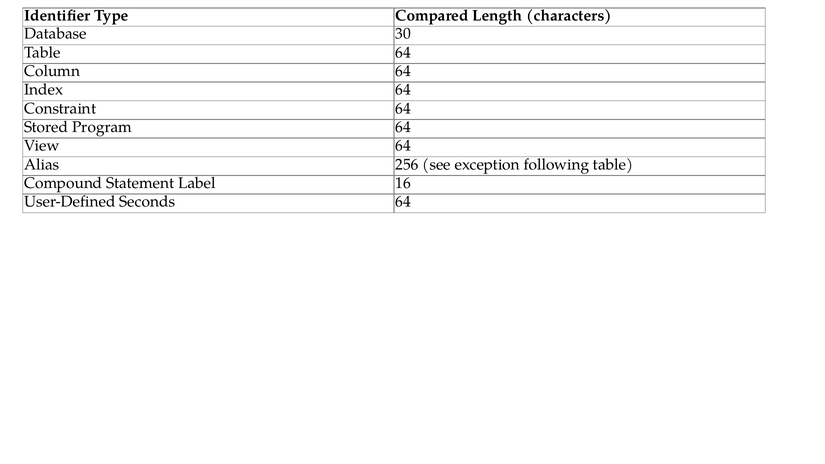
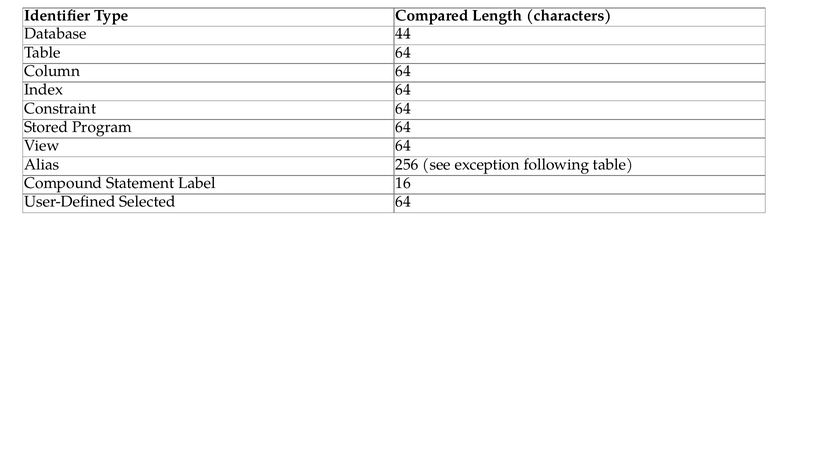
30: 30 -> 44 (403, 34)
Seconds: Seconds -> Selected (147, 202)
